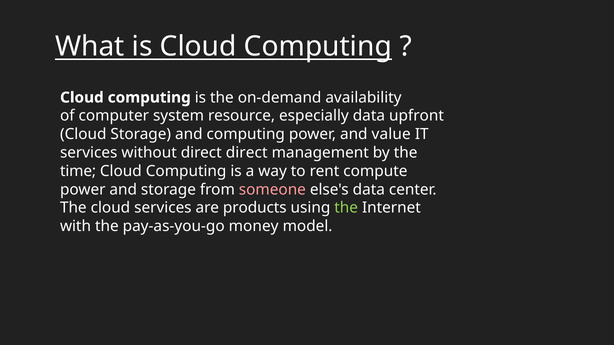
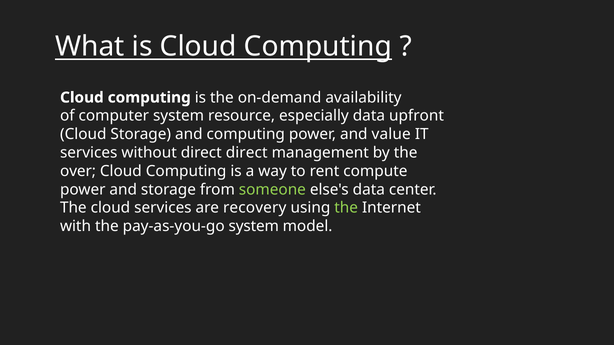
time: time -> over (78, 171)
someone colour: pink -> light green (272, 190)
products: products -> recovery (255, 208)
pay-as-you-go money: money -> system (254, 227)
